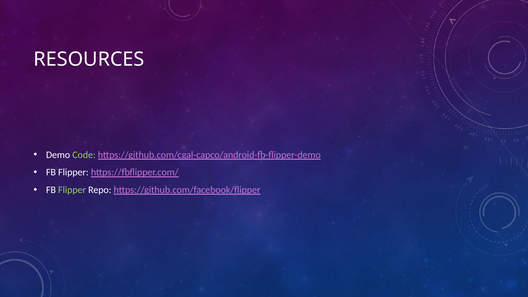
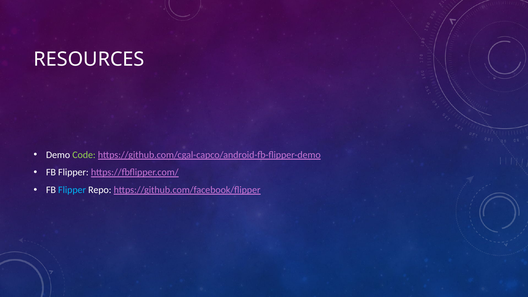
Flipper colour: light green -> light blue (72, 190)
